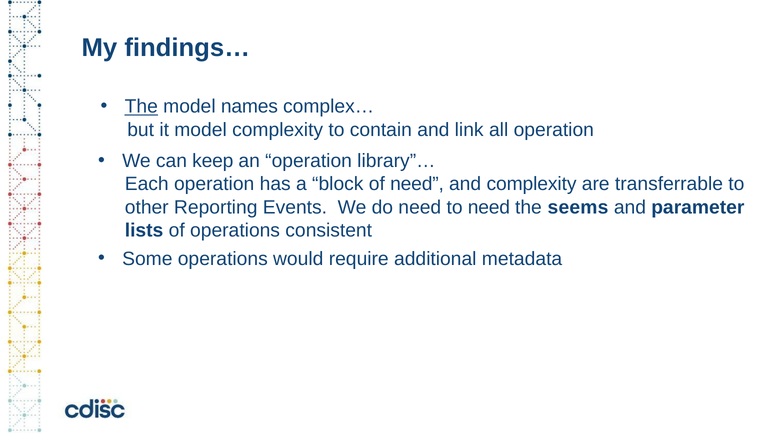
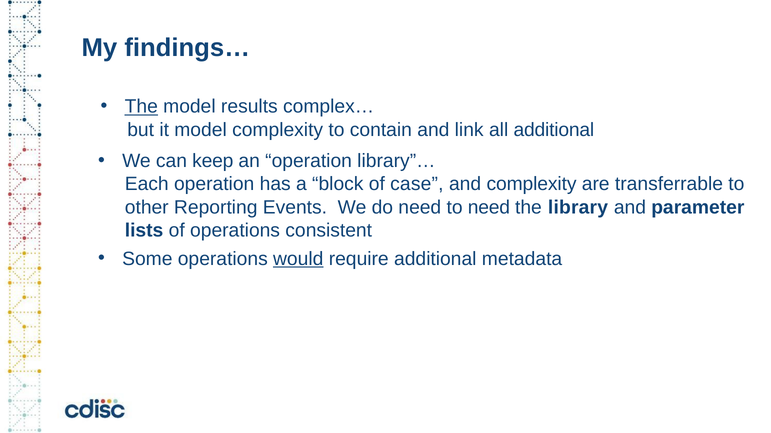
names: names -> results (249, 107)
all operation: operation -> additional (554, 130)
of need: need -> case (417, 184)
seems: seems -> library (578, 207)
would underline: none -> present (298, 259)
